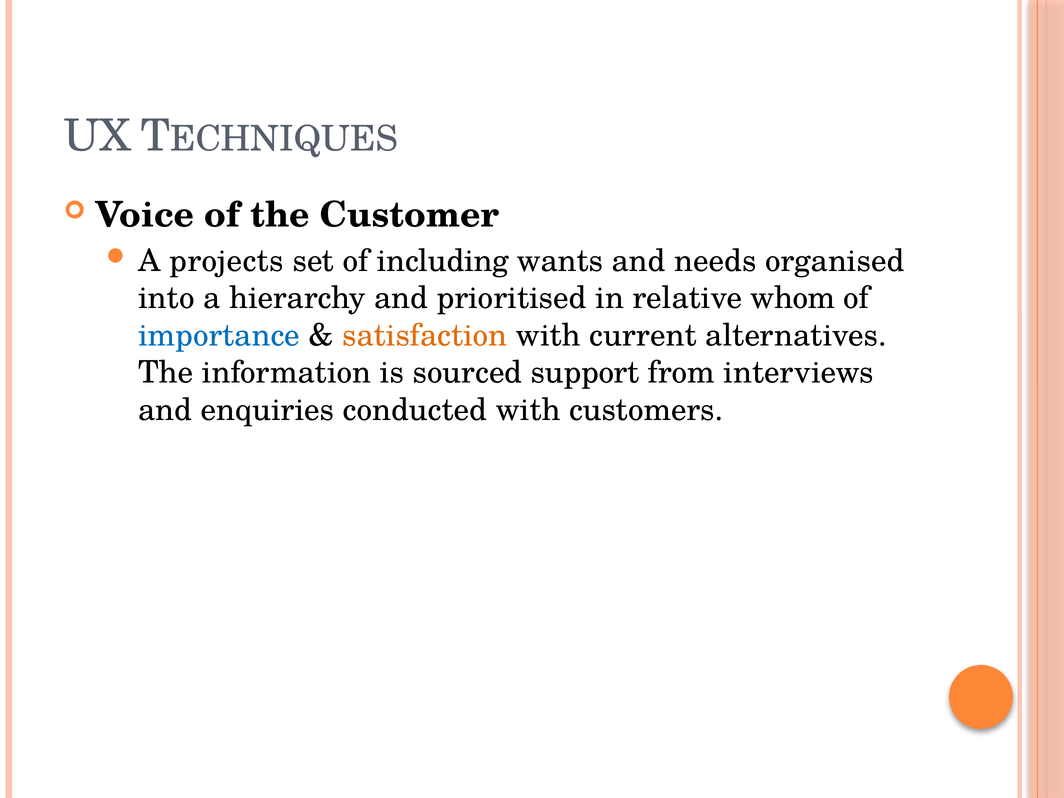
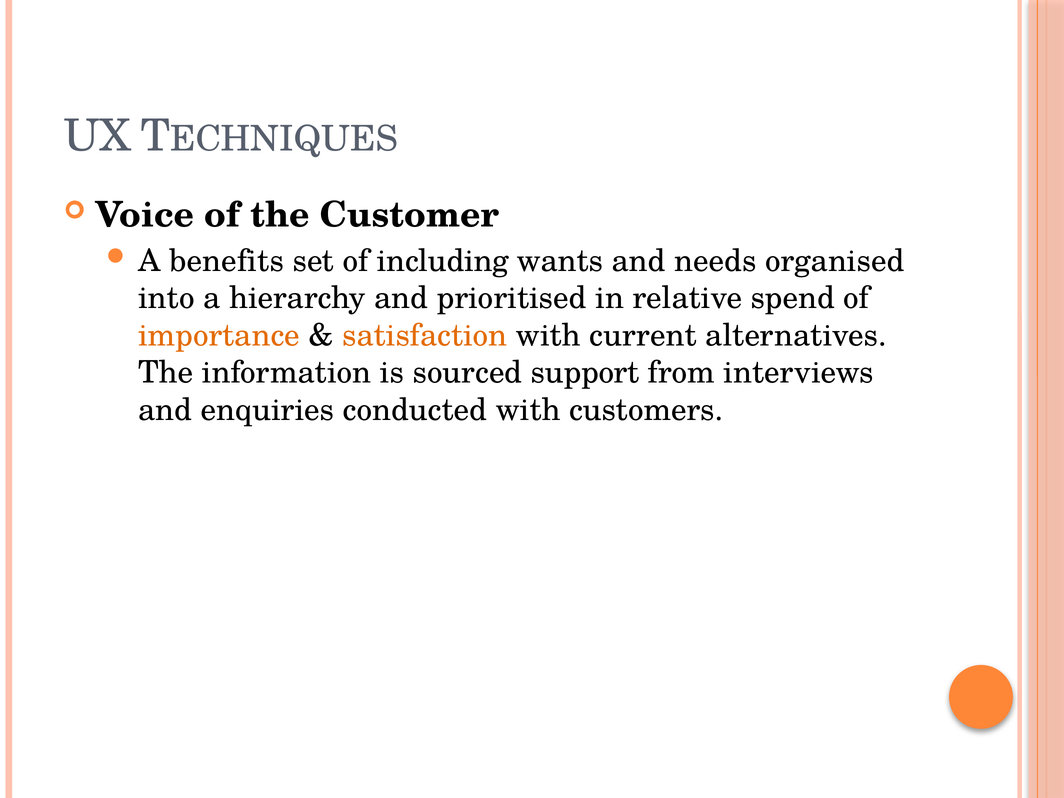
projects: projects -> benefits (227, 261)
whom: whom -> spend (793, 298)
importance colour: blue -> orange (219, 335)
